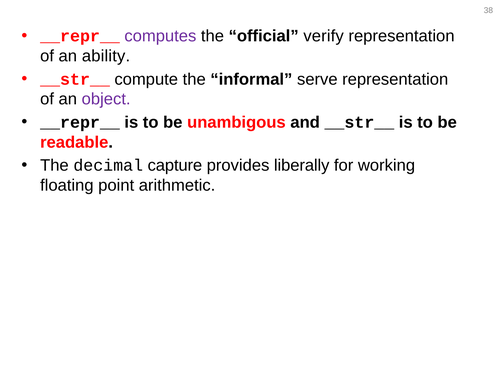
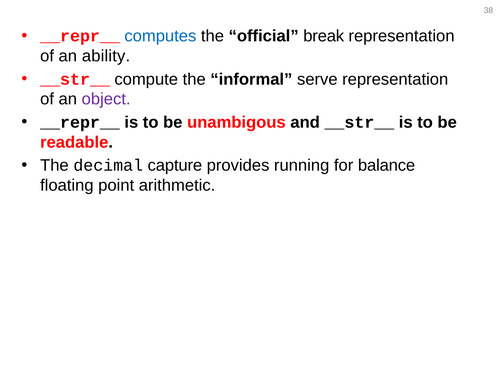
computes colour: purple -> blue (160, 36)
verify: verify -> break (324, 36)
liberally: liberally -> running (302, 166)
working: working -> balance (387, 166)
